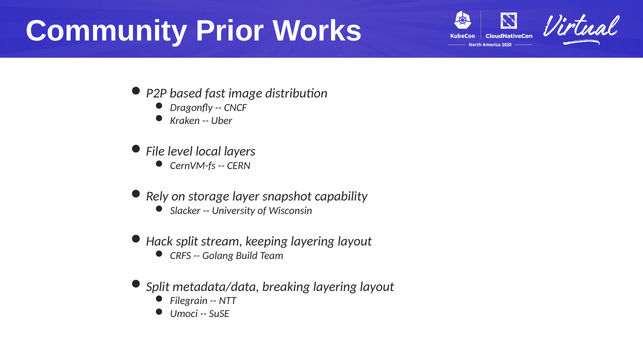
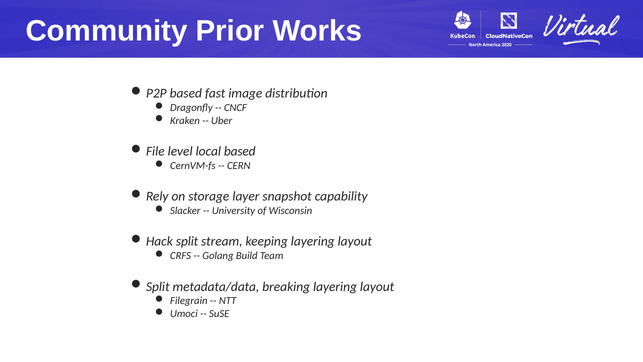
local layers: layers -> based (240, 151)
